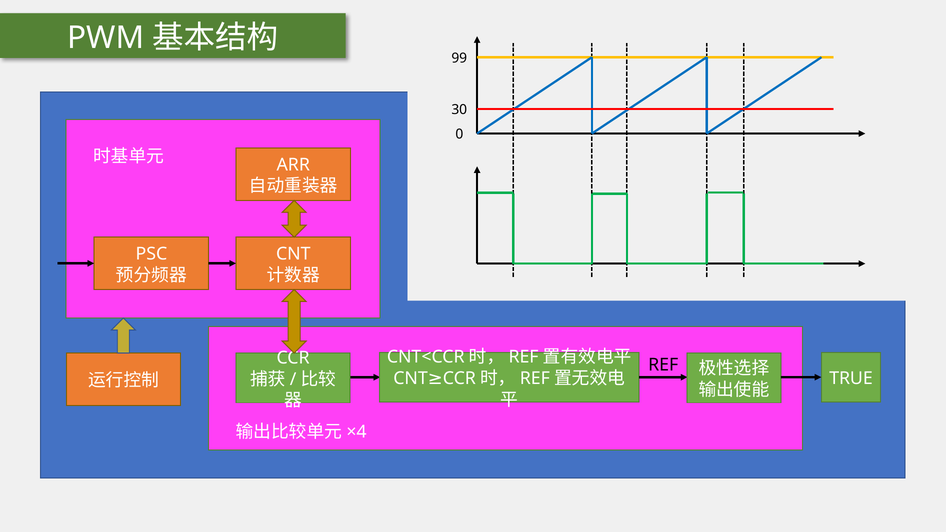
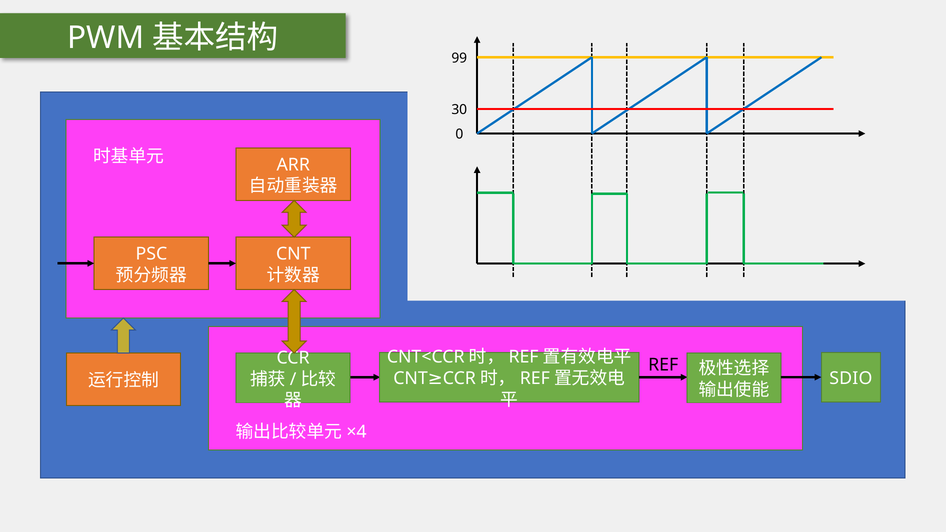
TRUE: TRUE -> SDIO (851, 379)
